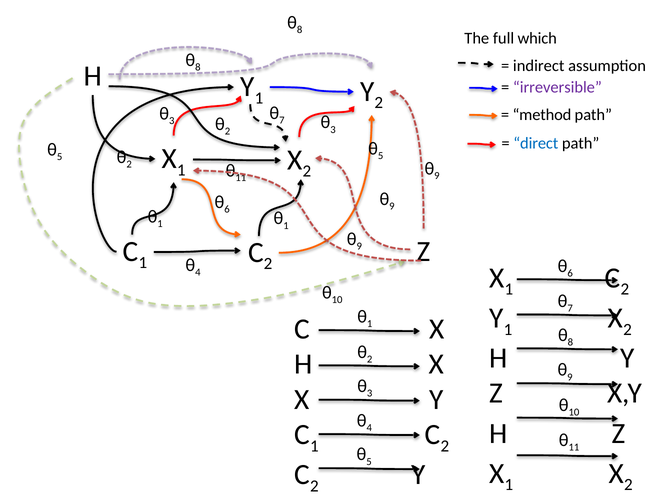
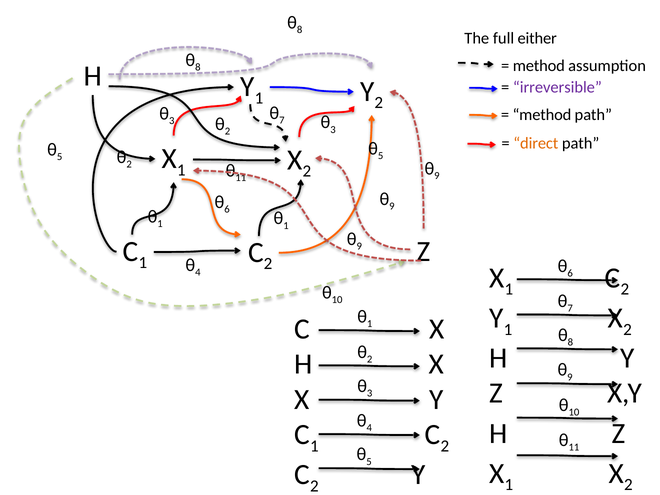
which: which -> either (537, 38)
indirect: indirect -> method (539, 66)
direct colour: blue -> orange (536, 143)
